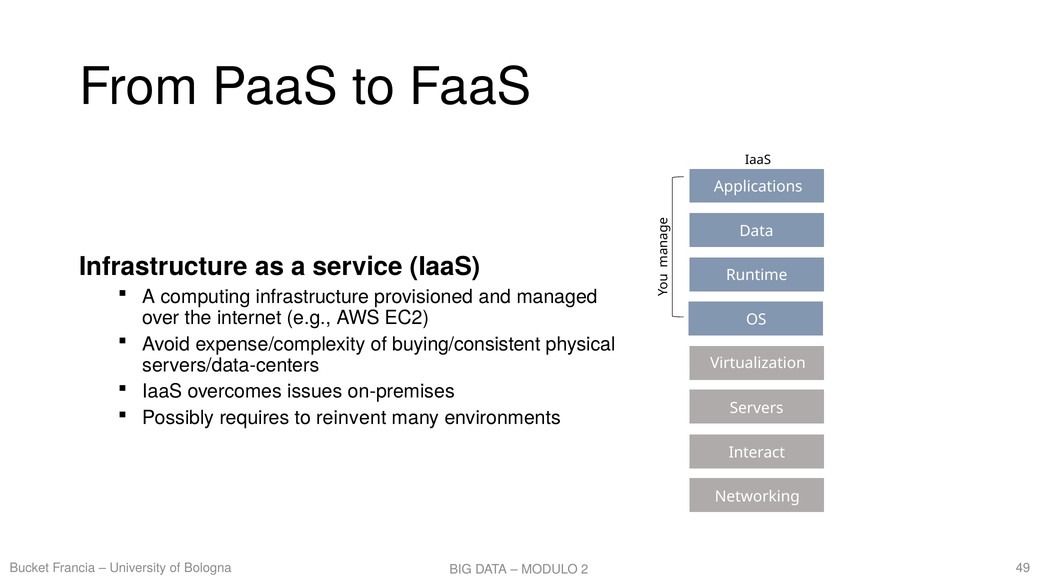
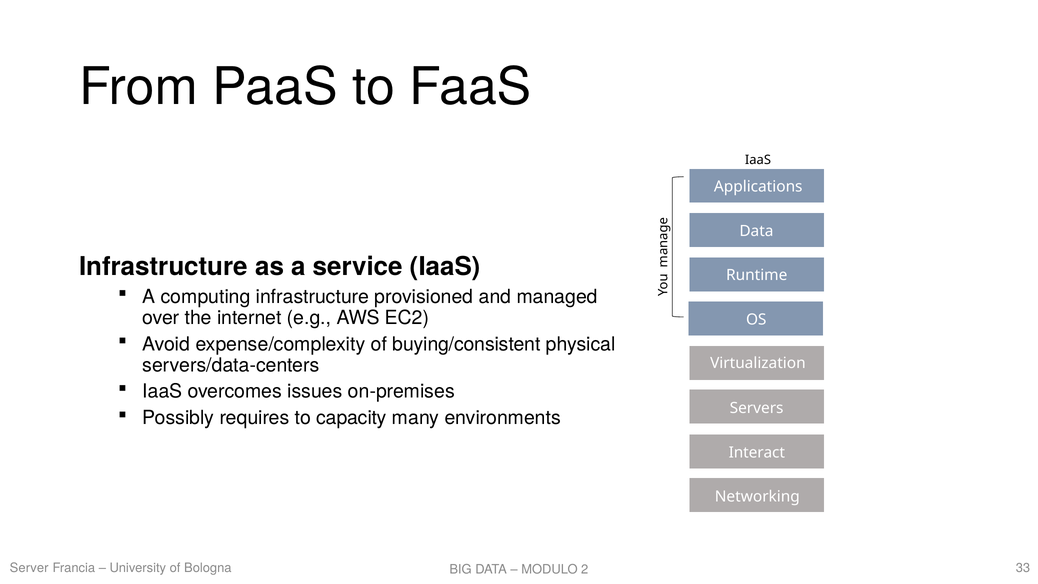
reinvent: reinvent -> capacity (352, 418)
Bucket: Bucket -> Server (29, 568)
49: 49 -> 33 (1023, 568)
